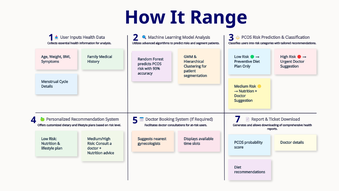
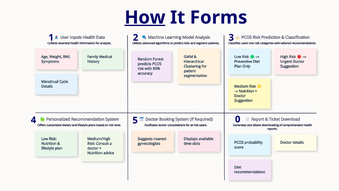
How underline: none -> present (145, 17)
Range: Range -> Forms (219, 17)
7: 7 -> 0 (238, 119)
